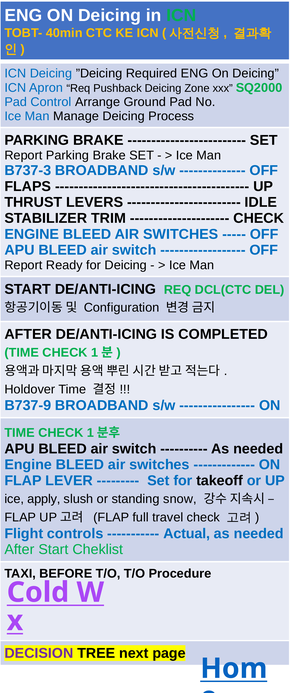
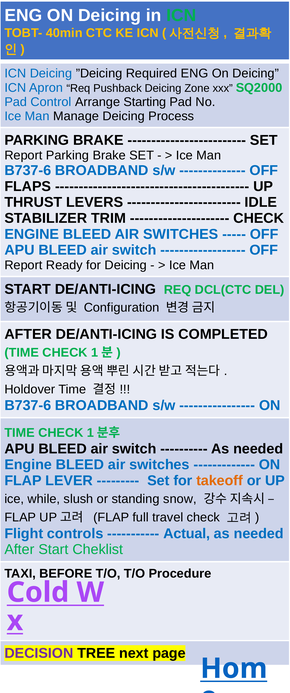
Ground: Ground -> Starting (145, 102)
B737-3: B737-3 -> B737-6 (28, 171)
B737-9: B737-9 -> B737-6 (28, 406)
takeoff colour: black -> orange (220, 481)
apply: apply -> while (44, 500)
